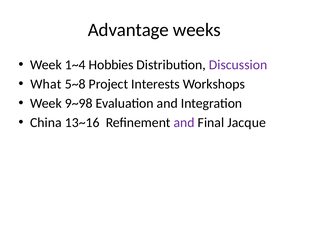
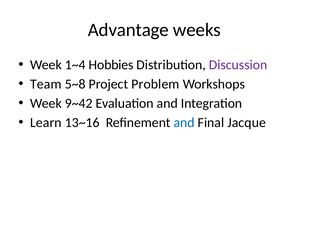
What: What -> Team (46, 84)
Interests: Interests -> Problem (155, 84)
9~98: 9~98 -> 9~42 (79, 103)
China: China -> Learn (46, 123)
and colour: purple -> blue (184, 123)
